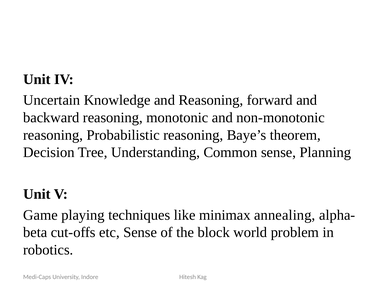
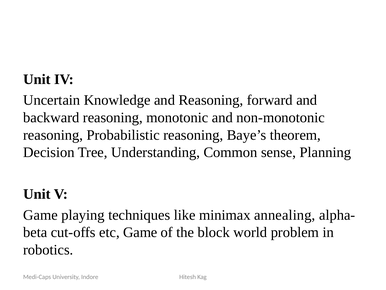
etc Sense: Sense -> Game (140, 232)
